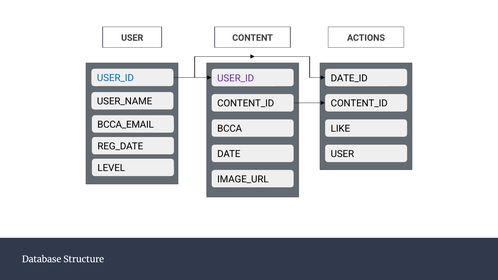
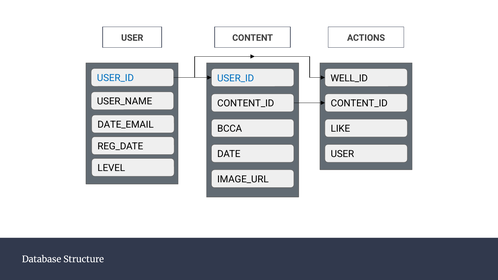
USER_ID colour: purple -> blue (236, 78)
DATE_ID: DATE_ID -> WELL_ID (349, 78)
BCCA_EMAIL: BCCA_EMAIL -> DATE_EMAIL (126, 125)
